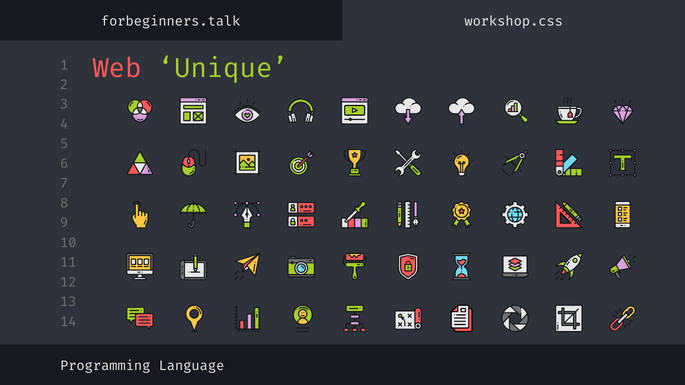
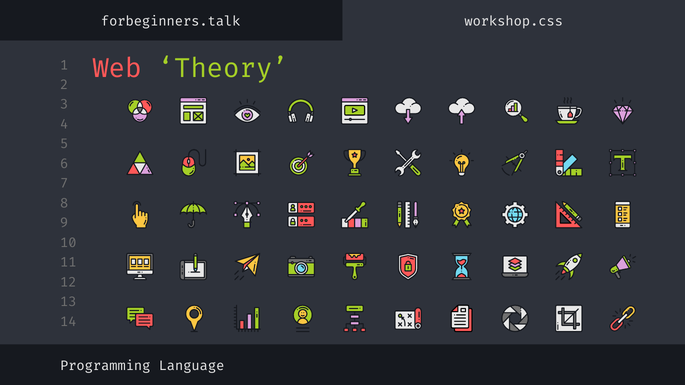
Unique: Unique -> Theory (223, 68)
